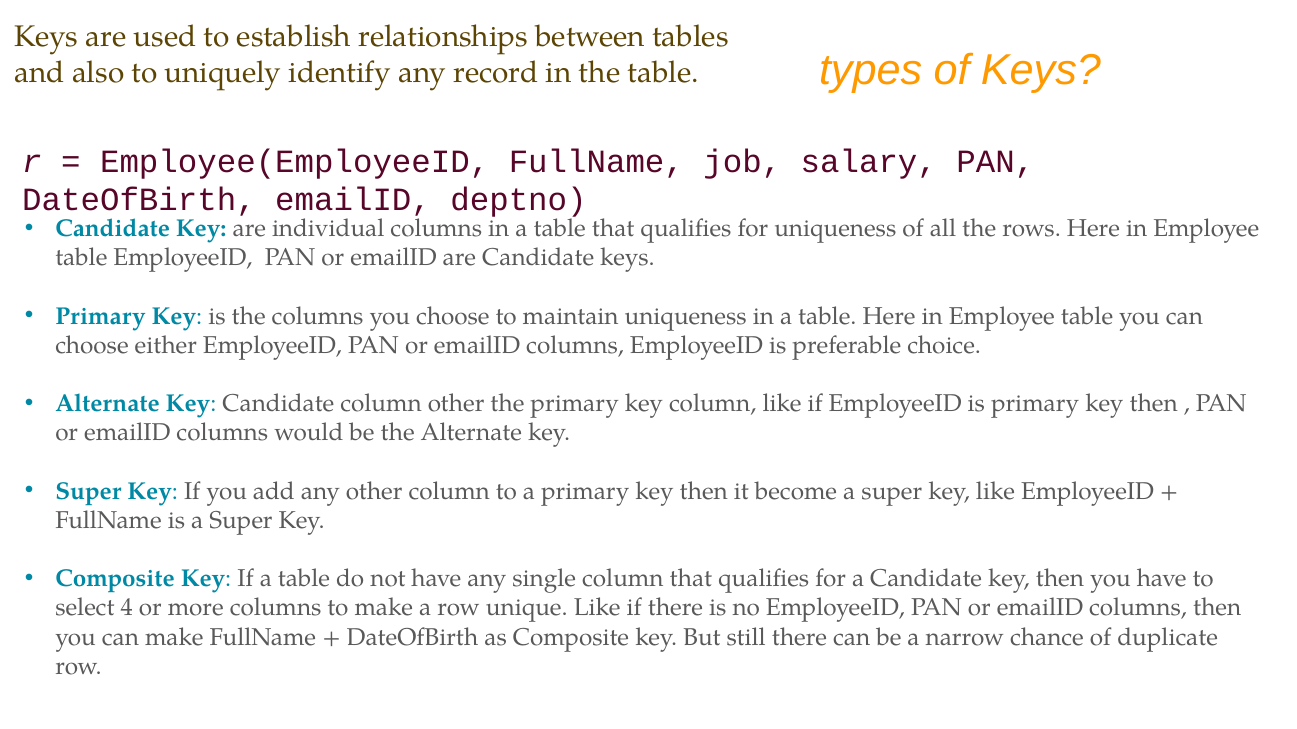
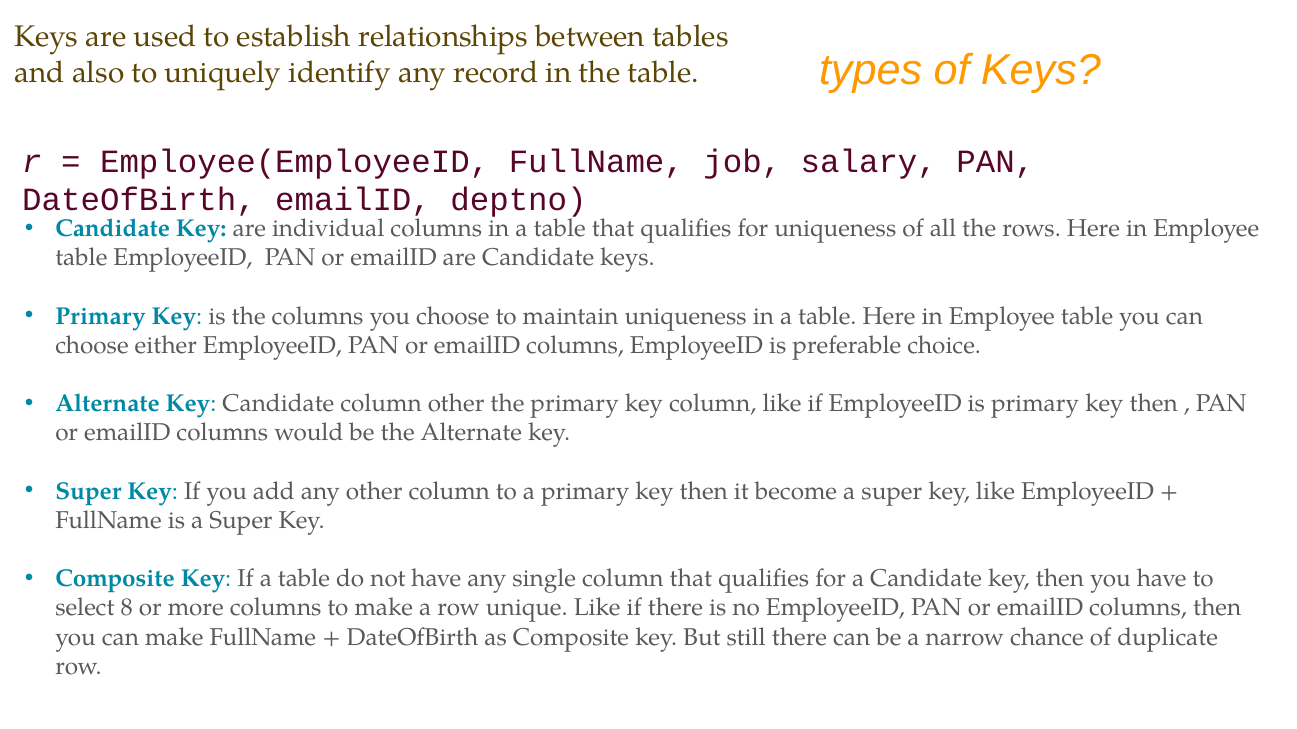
4: 4 -> 8 (127, 608)
